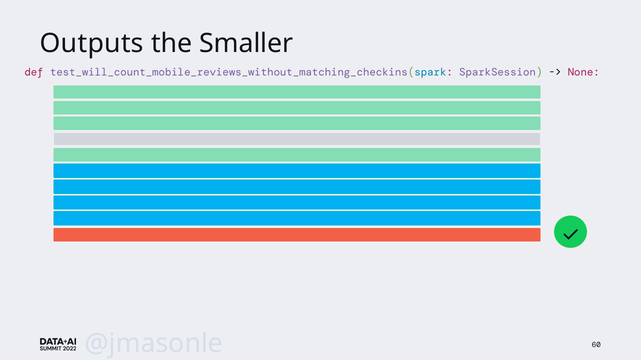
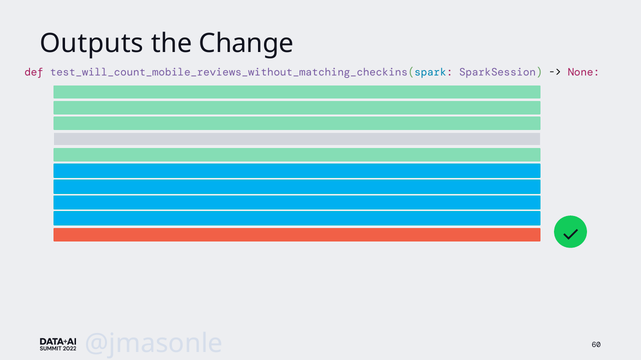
Smaller: Smaller -> Change (246, 43)
